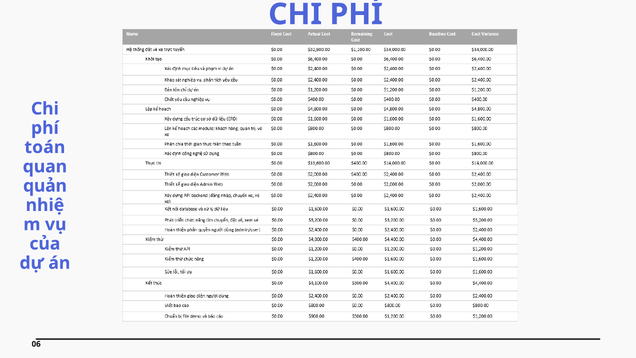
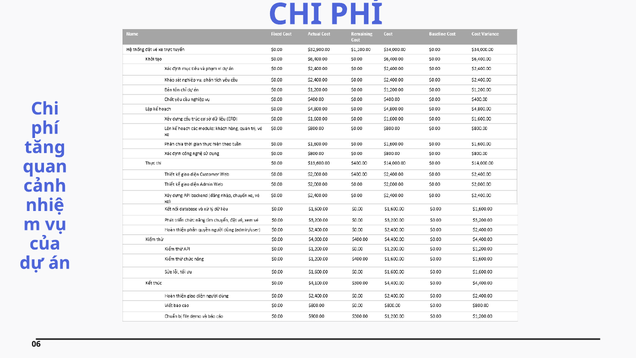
toán: toán -> tăng (45, 147)
quản: quản -> cảnh (45, 186)
